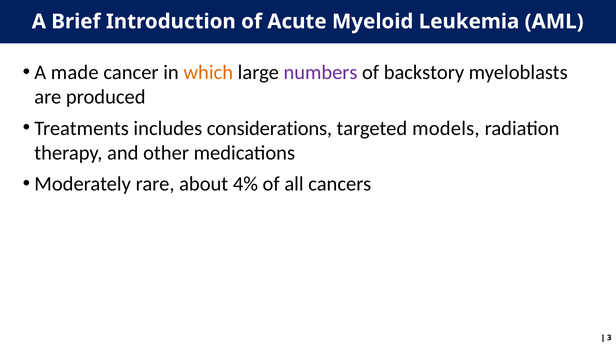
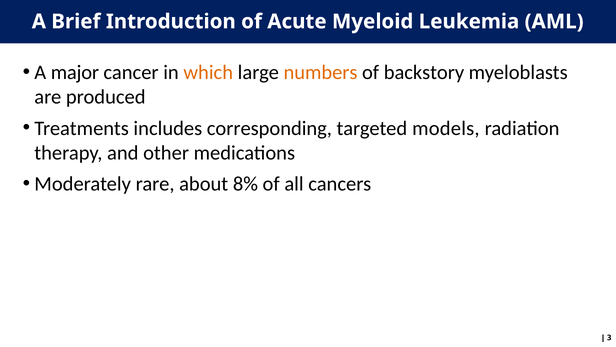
made: made -> major (75, 72)
numbers colour: purple -> orange (320, 72)
considerations: considerations -> corresponding (269, 128)
4%: 4% -> 8% (245, 184)
